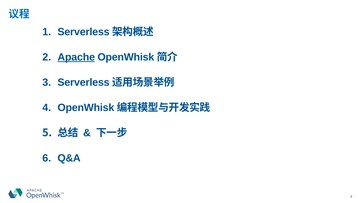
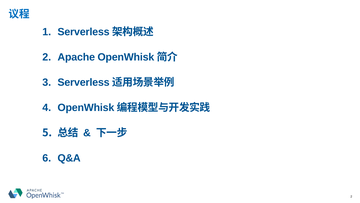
Apache underline: present -> none (76, 57)
